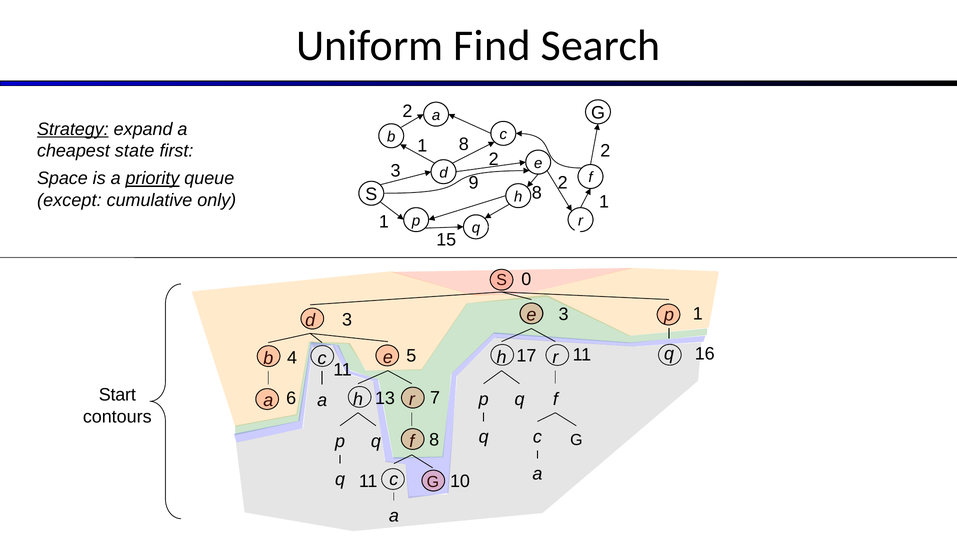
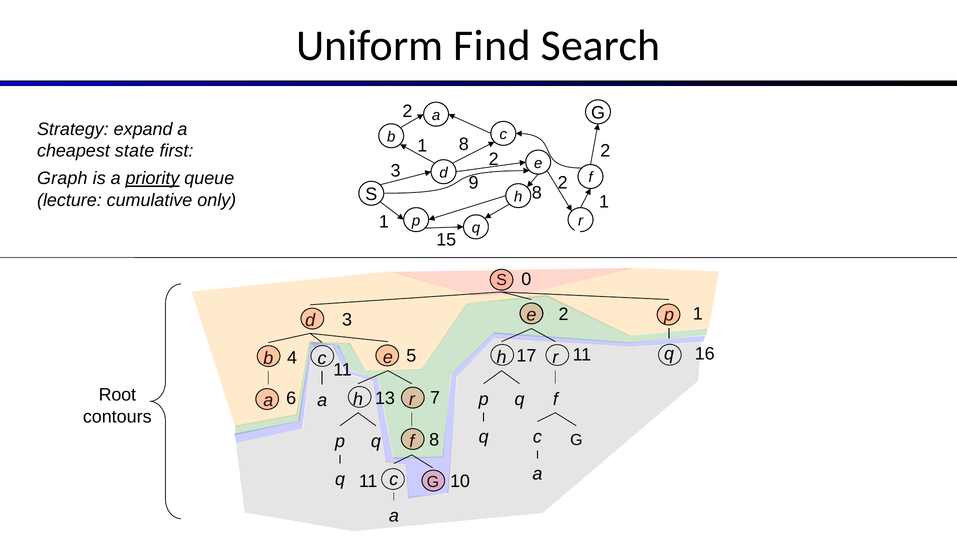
Strategy underline: present -> none (73, 129)
Space: Space -> Graph (62, 178)
except: except -> lecture (69, 200)
3 3: 3 -> 2 (564, 314)
Start: Start -> Root (117, 395)
